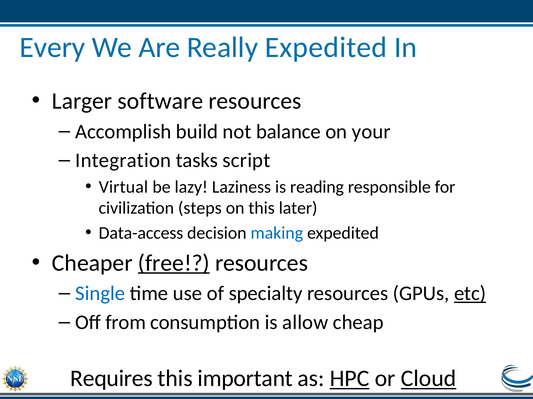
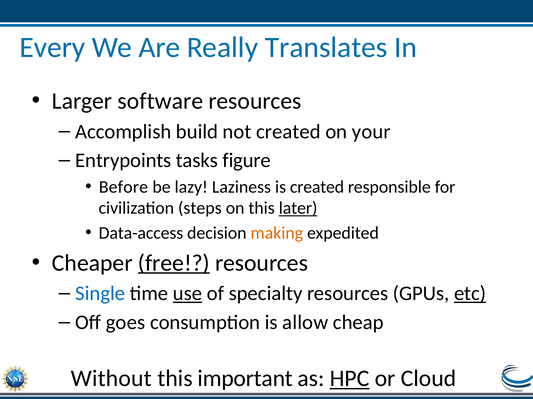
Really Expedited: Expedited -> Translates (326, 48)
not balance: balance -> created (288, 132)
Integration: Integration -> Entrypoints (123, 161)
script: script -> figure (247, 161)
Virtual: Virtual -> Before (123, 187)
is reading: reading -> created (317, 187)
later underline: none -> present (298, 208)
making colour: blue -> orange (277, 233)
use underline: none -> present (188, 294)
from: from -> goes (126, 323)
Requires: Requires -> Without (111, 379)
Cloud underline: present -> none (429, 379)
